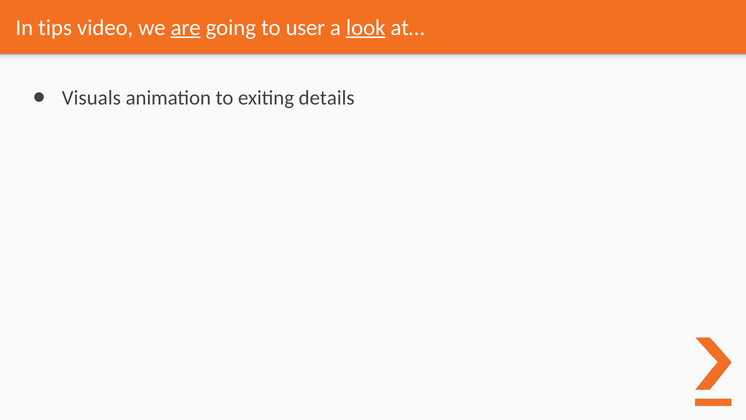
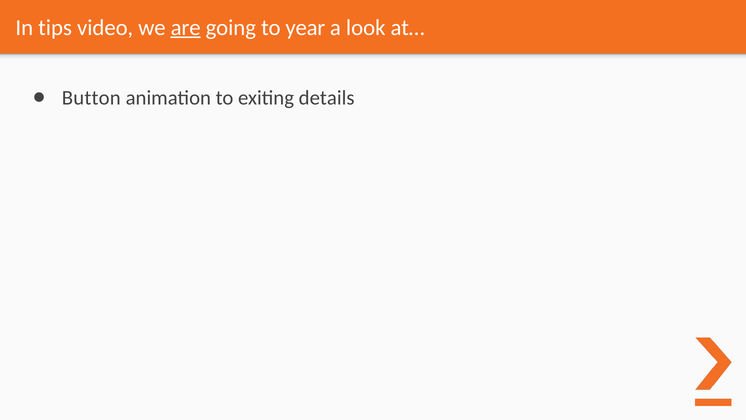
user: user -> year (305, 27)
look underline: present -> none (366, 27)
Visuals: Visuals -> Button (91, 98)
